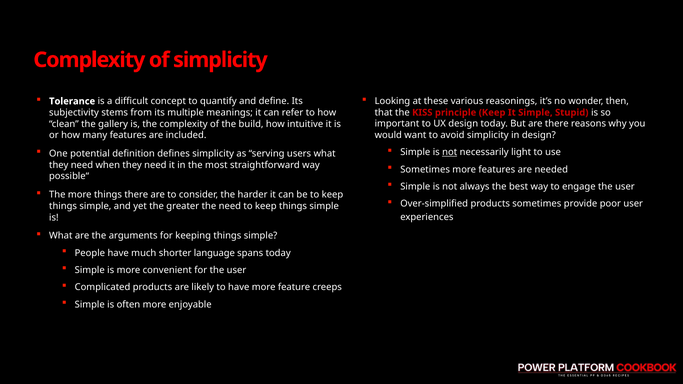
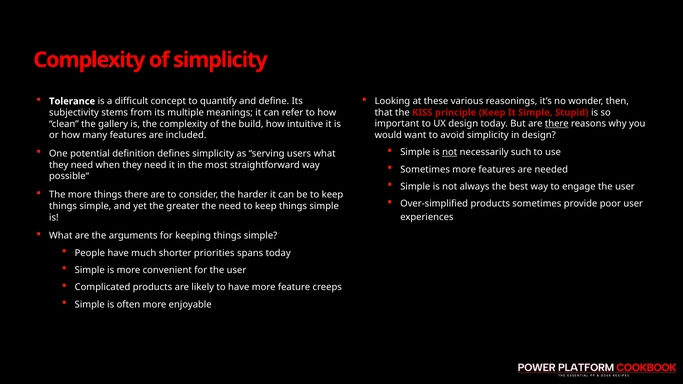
there underline: none -> present (557, 124)
light: light -> such (521, 152)
language: language -> priorities (214, 253)
